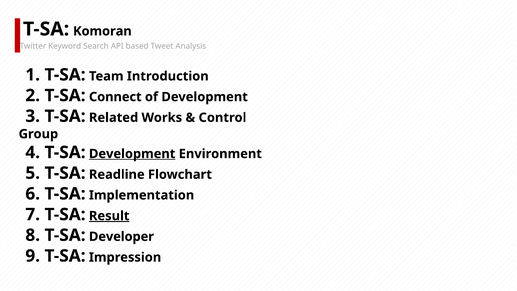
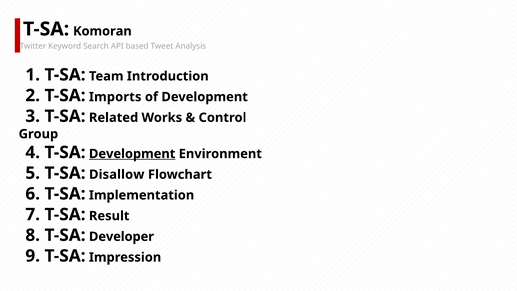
Connect: Connect -> Imports (115, 97)
Readline: Readline -> Disallow (117, 174)
Result underline: present -> none (109, 216)
